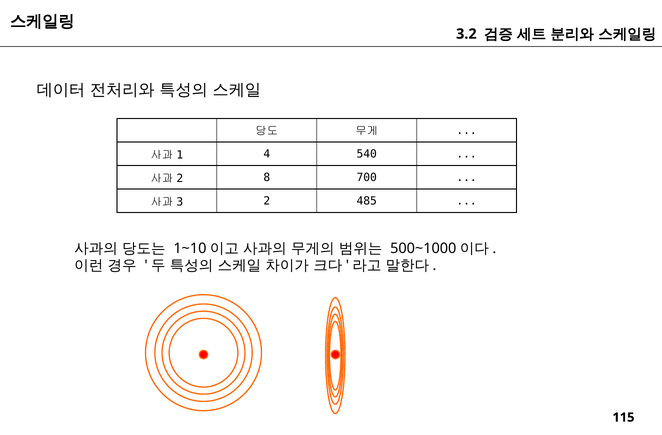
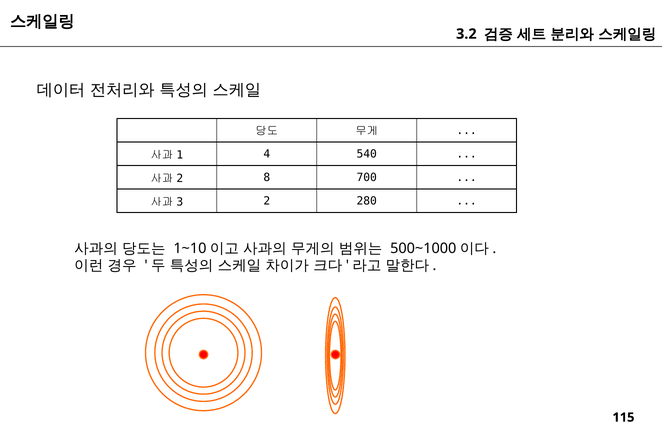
485: 485 -> 280 (367, 201)
